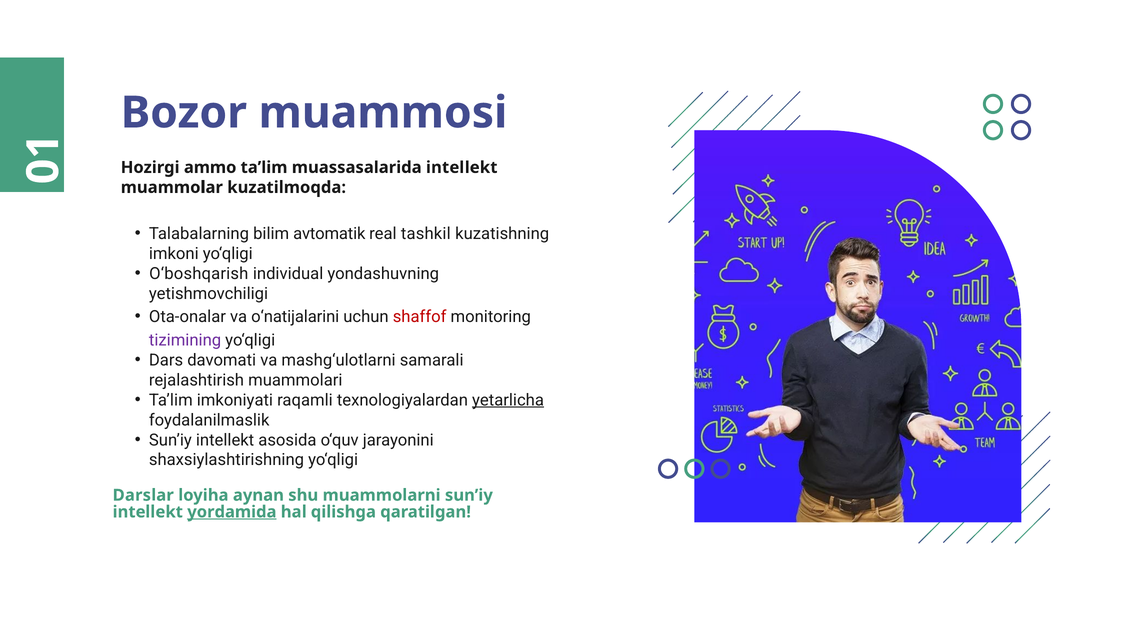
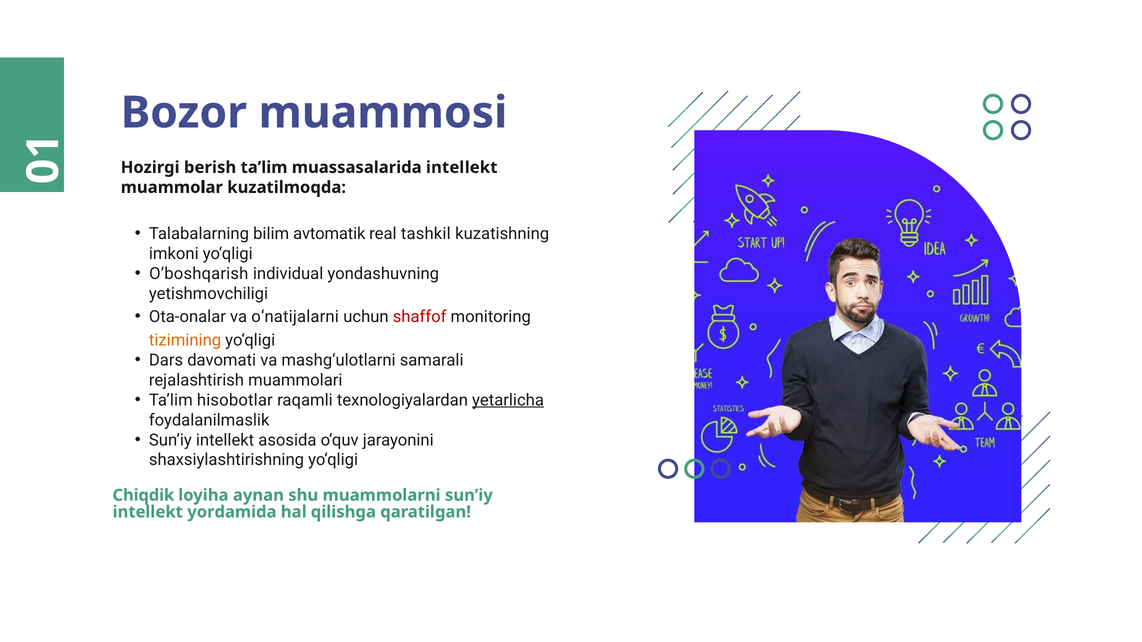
ammo: ammo -> berish (210, 168)
o‘natijalarini: o‘natijalarini -> o‘natijalarni (295, 317)
tizimining colour: purple -> orange (185, 340)
imkoniyati: imkoniyati -> hisobotlar (235, 400)
Darslar: Darslar -> Chiqdik (143, 496)
yordamida underline: present -> none (232, 512)
